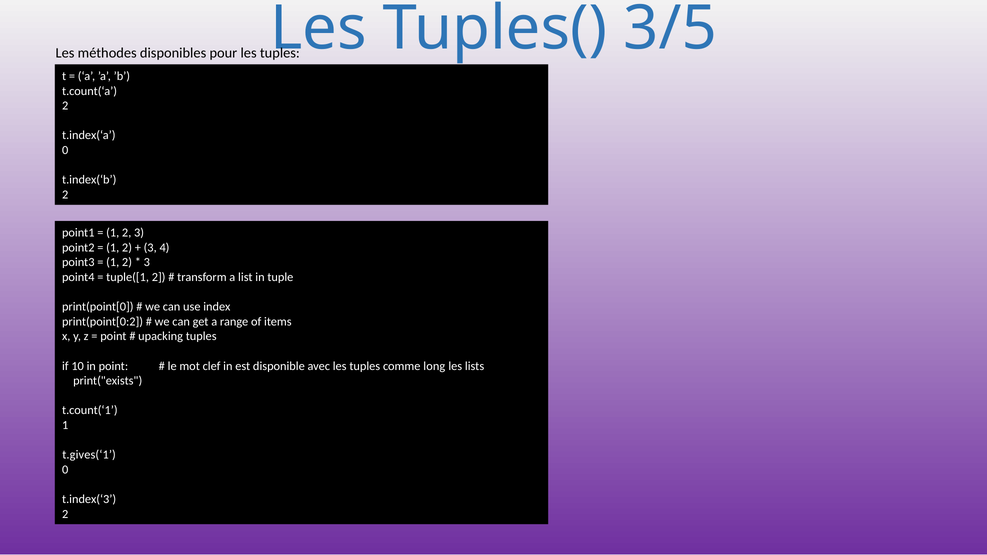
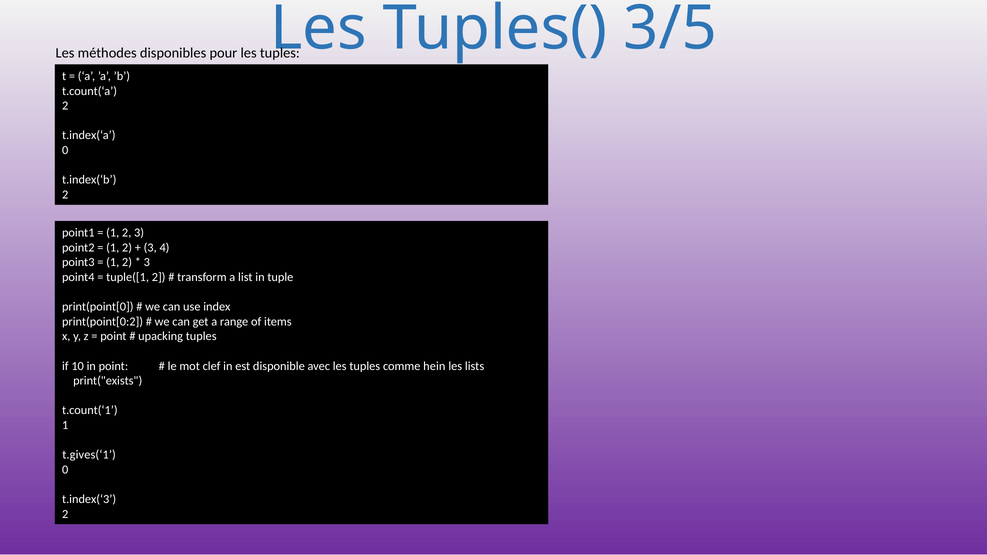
long: long -> hein (434, 366)
